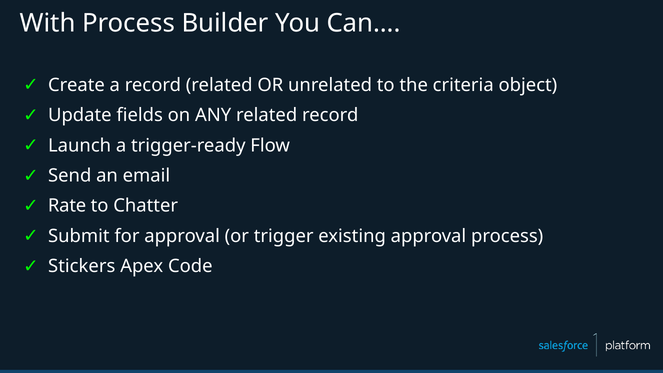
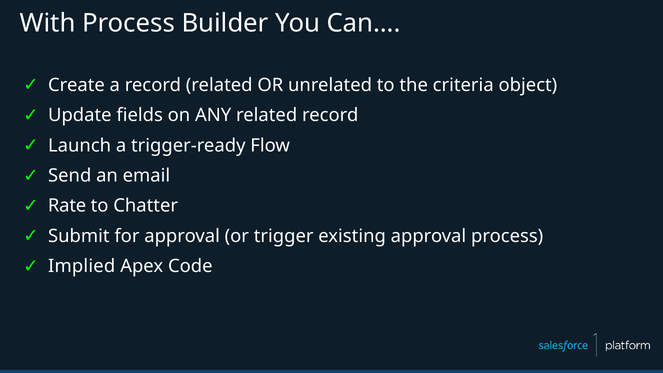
Stickers: Stickers -> Implied (82, 266)
